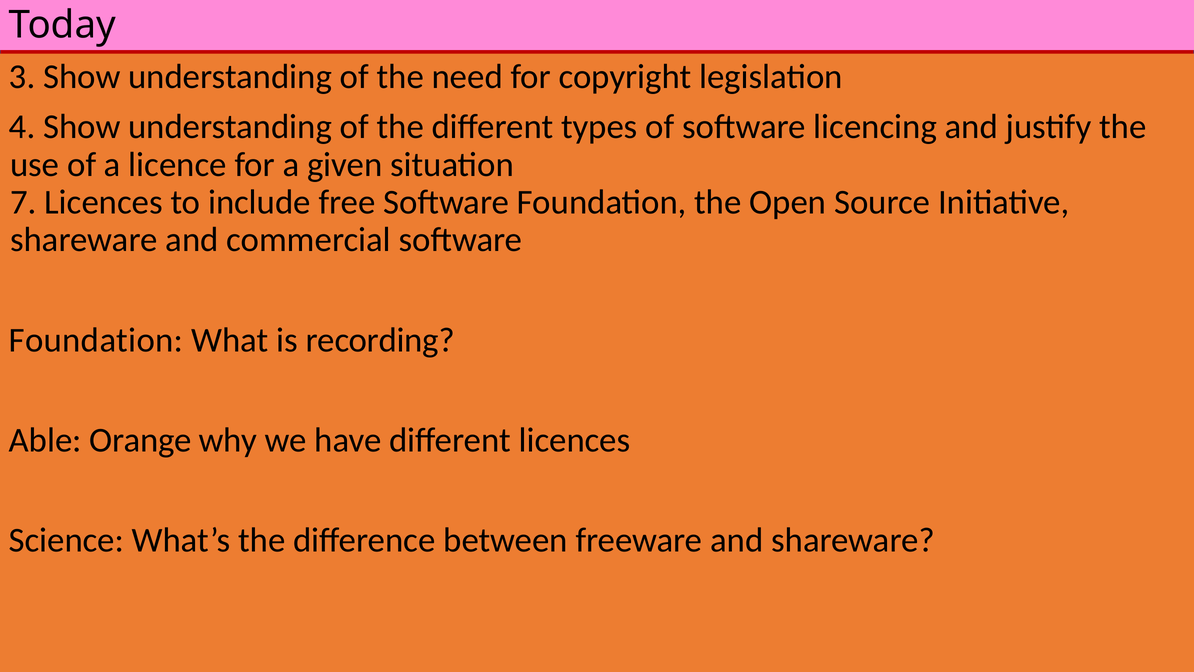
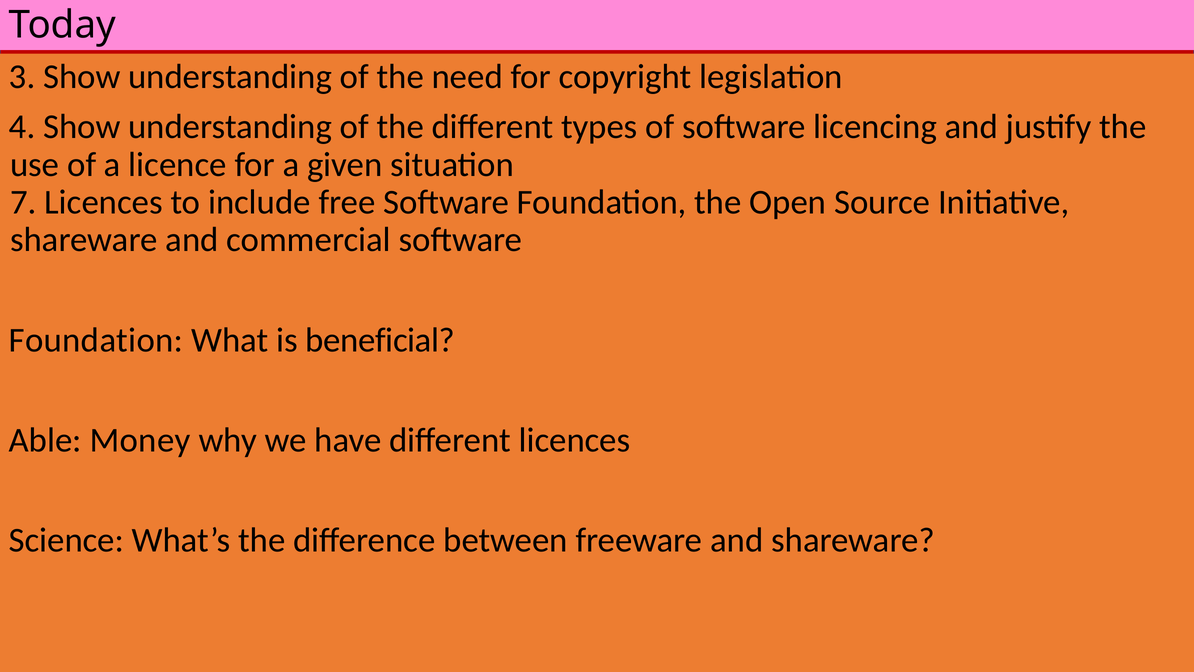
recording: recording -> beneficial (380, 340)
Orange: Orange -> Money (140, 440)
